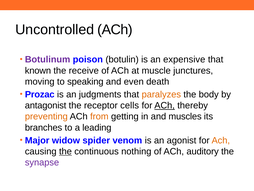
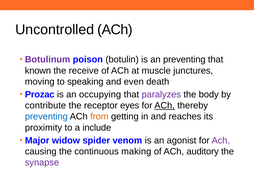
an expensive: expensive -> preventing (184, 59)
judgments: judgments -> occupying (100, 94)
paralyzes colour: orange -> purple (161, 94)
antagonist: antagonist -> contribute (46, 105)
cells: cells -> eyes (130, 105)
preventing colour: orange -> blue (46, 116)
muscles: muscles -> reaches (185, 116)
branches: branches -> proximity (43, 127)
leading: leading -> include (97, 127)
Ach colour: orange -> purple (221, 140)
the underline: present -> none (65, 151)
nothing: nothing -> making (136, 151)
